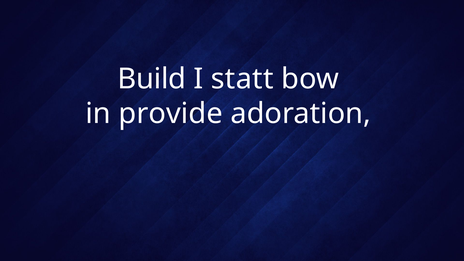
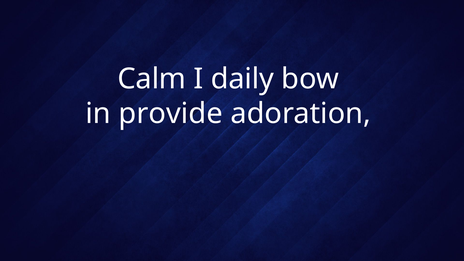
Build: Build -> Calm (152, 79)
statt: statt -> daily (242, 79)
